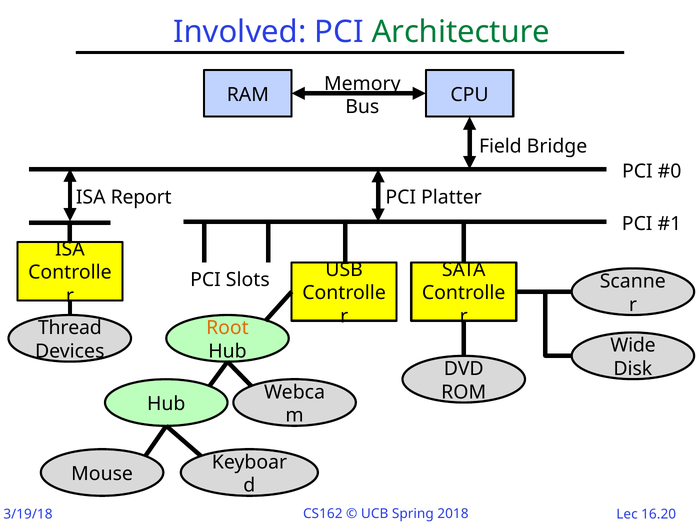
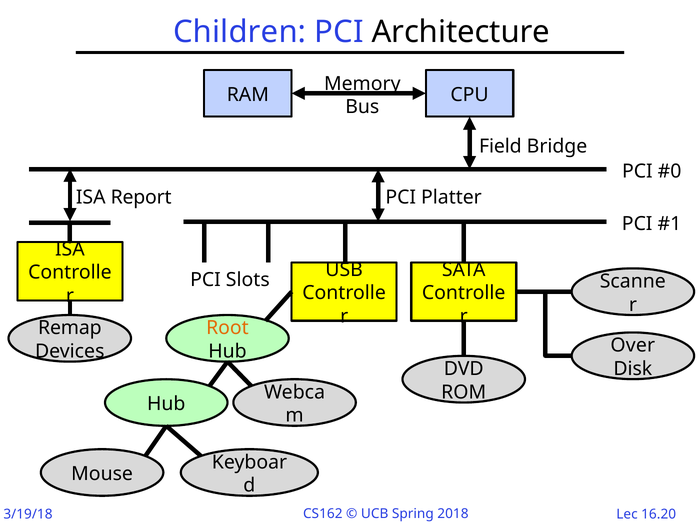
Involved: Involved -> Children (240, 32)
Architecture colour: green -> black (461, 32)
Thread: Thread -> Remap (70, 328)
Wide: Wide -> Over (633, 346)
